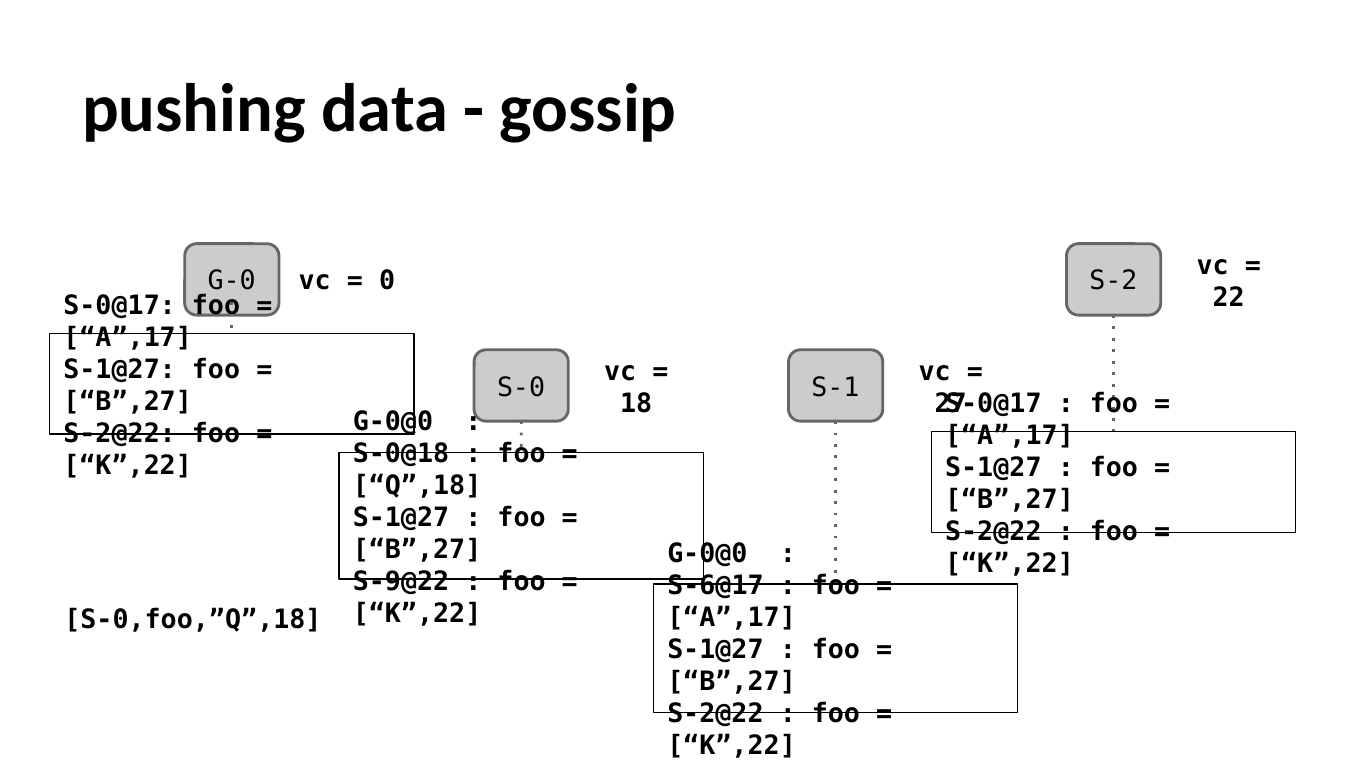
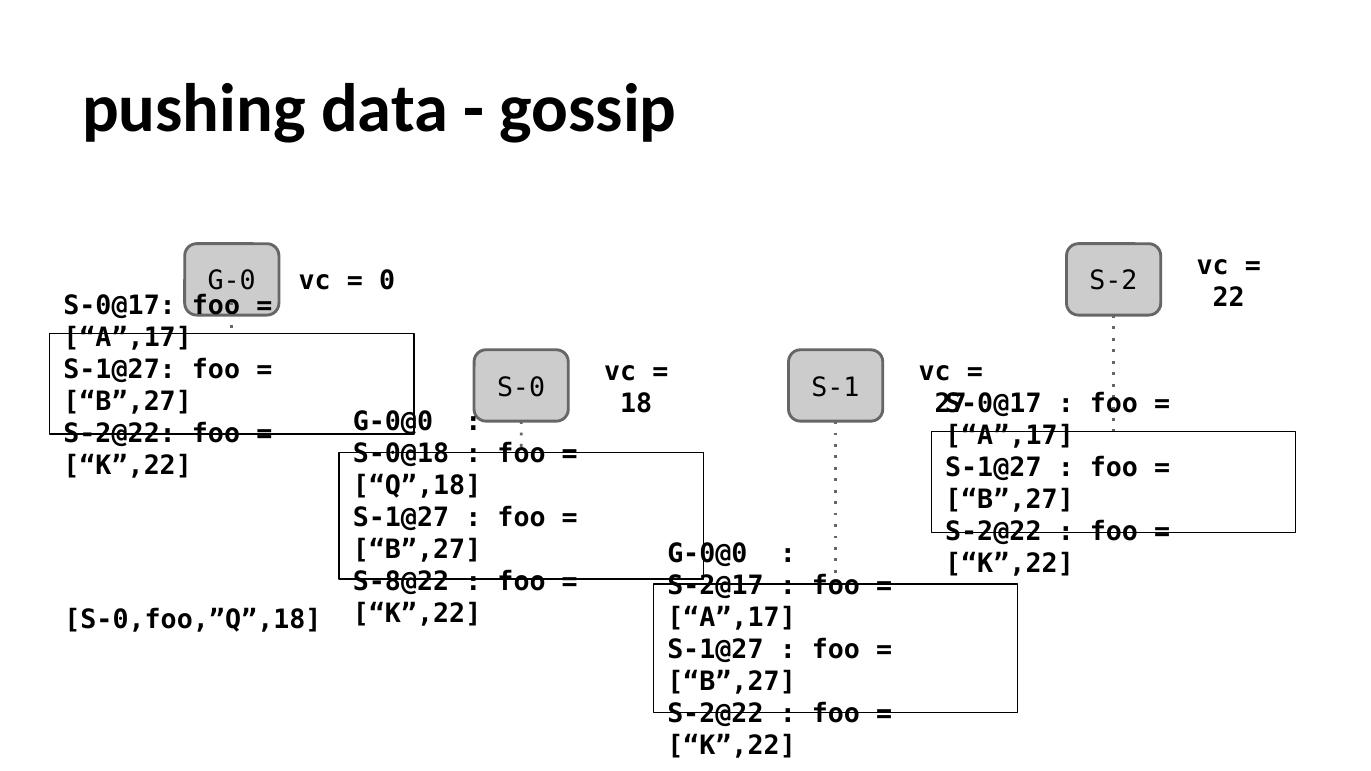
S-9@22: S-9@22 -> S-8@22 (401, 582)
S-6@17: S-6@17 -> S-2@17 (715, 586)
